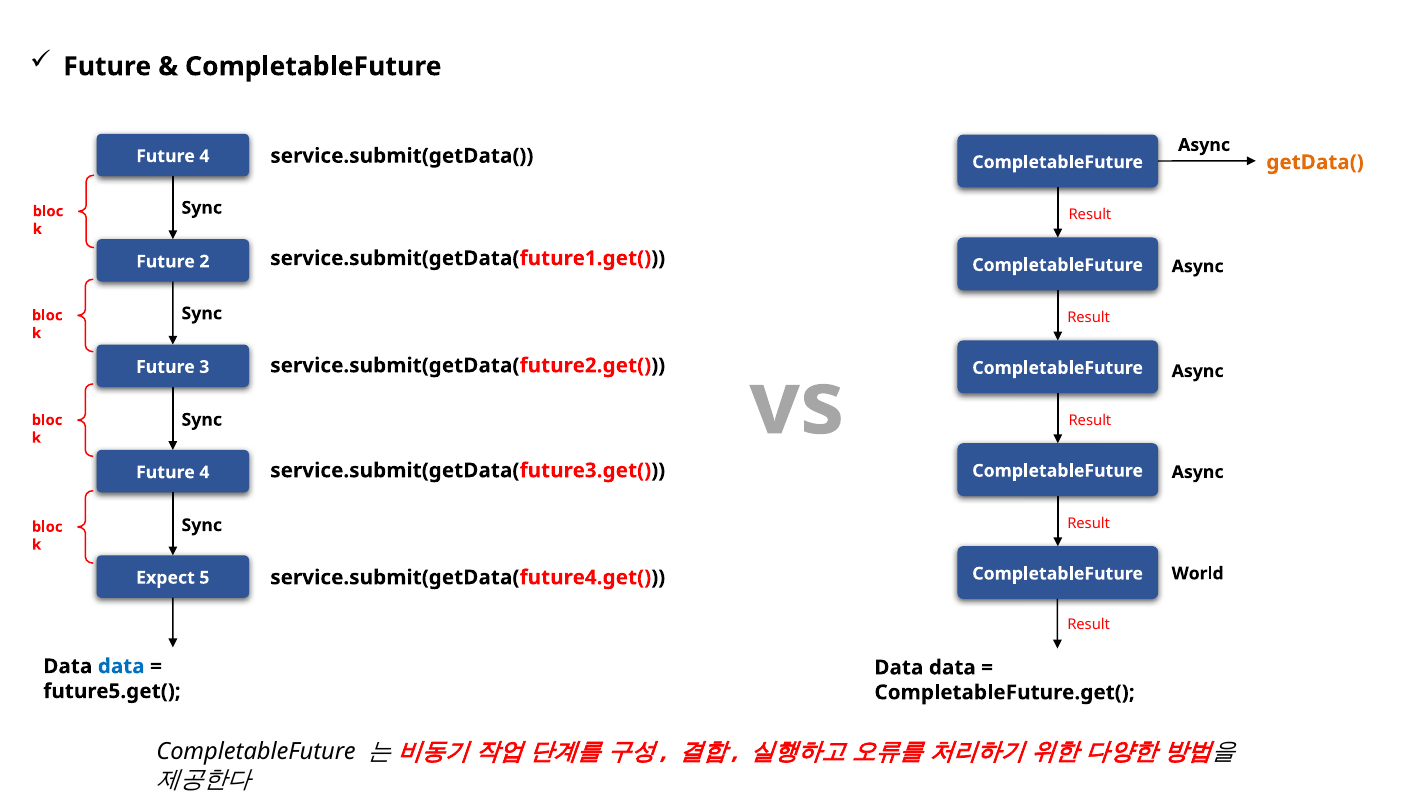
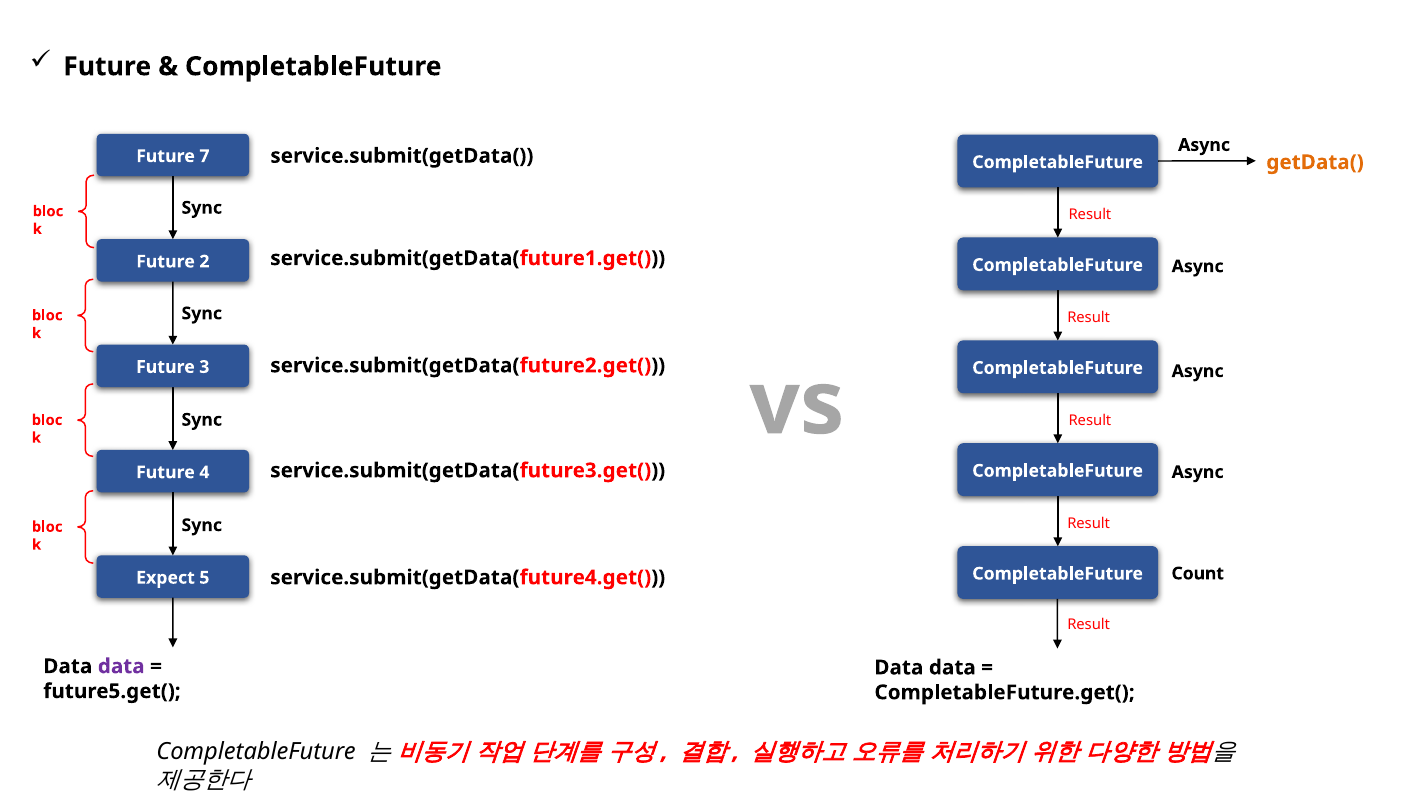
4: 4 -> 7 (204, 156)
World: World -> Count (1198, 574)
data colour: blue -> purple (121, 667)
